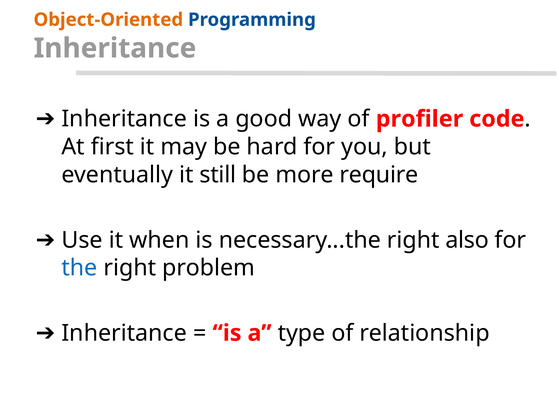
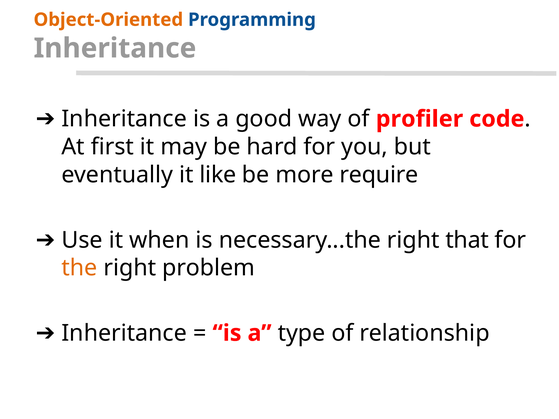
still: still -> like (218, 175)
also: also -> that (467, 240)
the colour: blue -> orange (79, 268)
